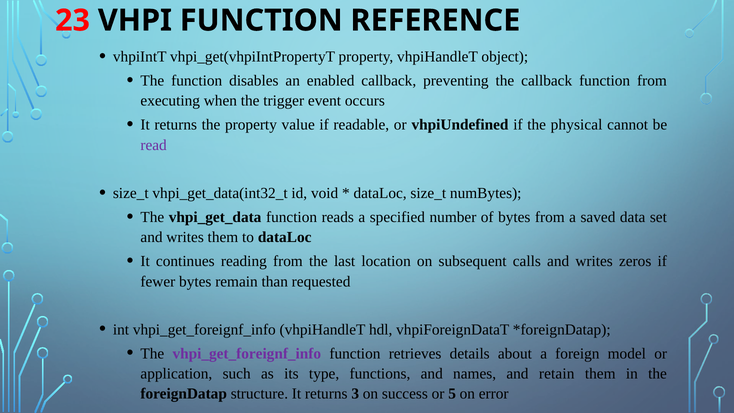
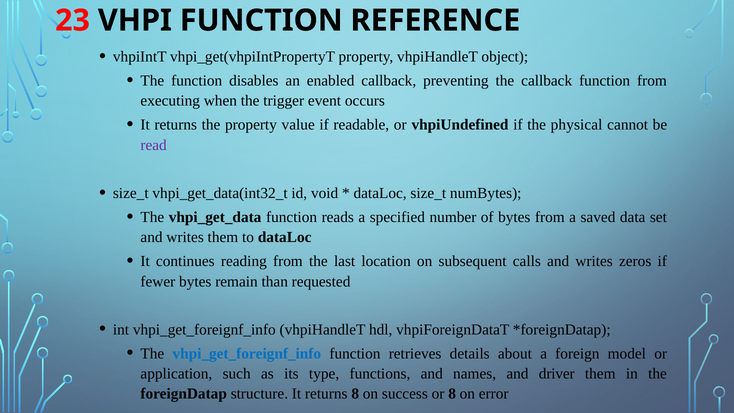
vhpi_get_foreignf_info colour: purple -> blue (247, 353)
retain: retain -> driver (557, 374)
returns 3: 3 -> 8 (355, 394)
or 5: 5 -> 8 (452, 394)
